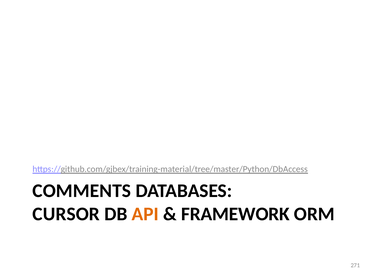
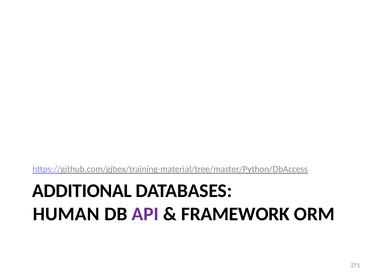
COMMENTS: COMMENTS -> ADDITIONAL (82, 191)
CURSOR: CURSOR -> HUMAN (66, 214)
API colour: orange -> purple (145, 214)
